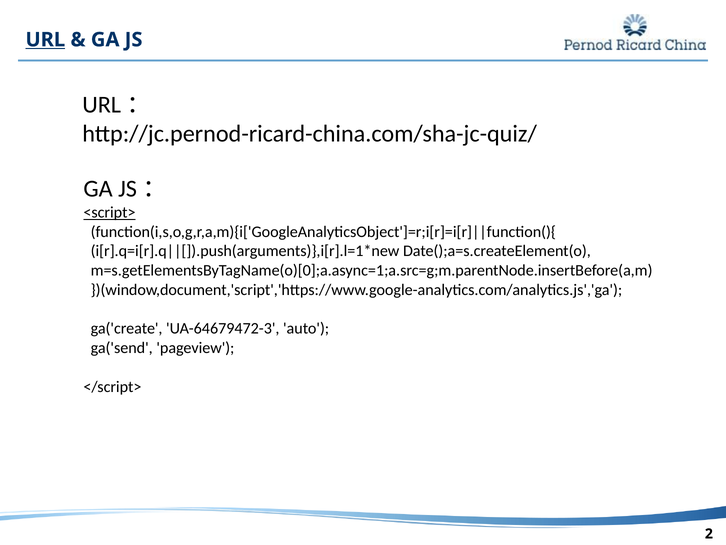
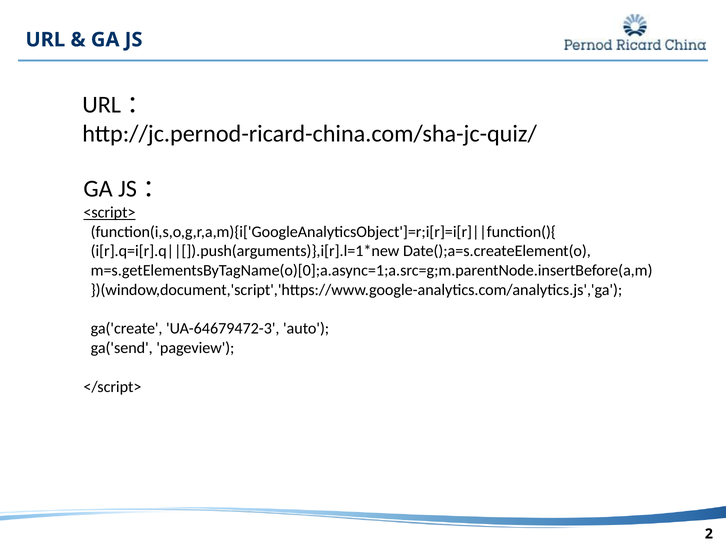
URL underline: present -> none (45, 40)
